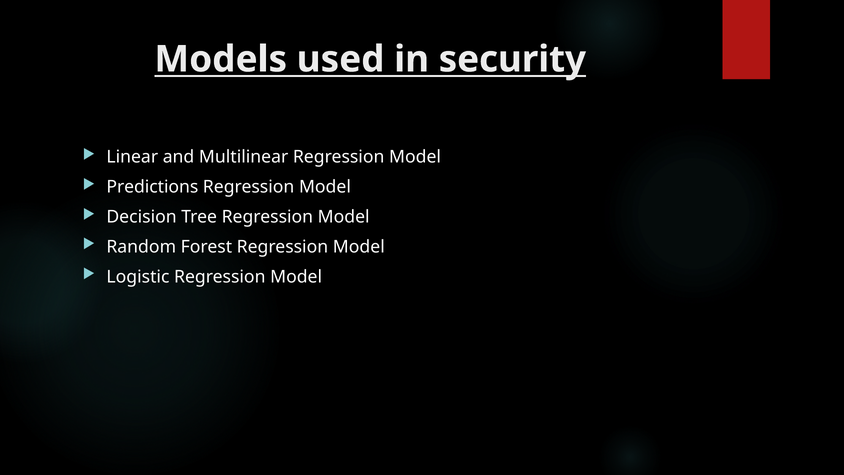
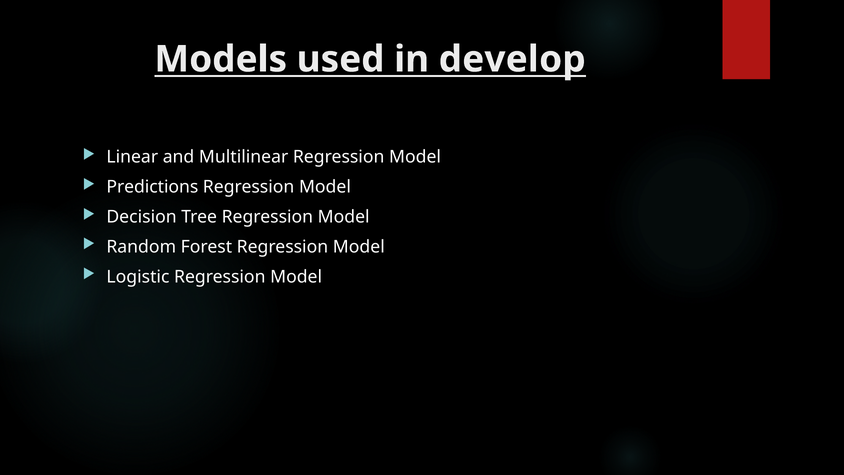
security: security -> develop (512, 59)
